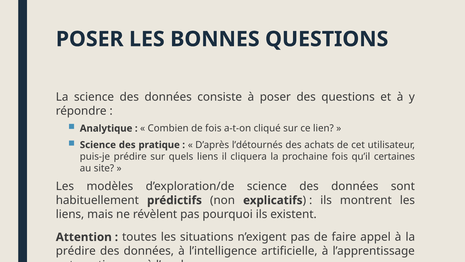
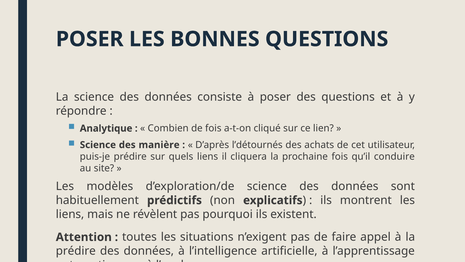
pratique: pratique -> manière (159, 145)
certaines: certaines -> conduire (394, 156)
